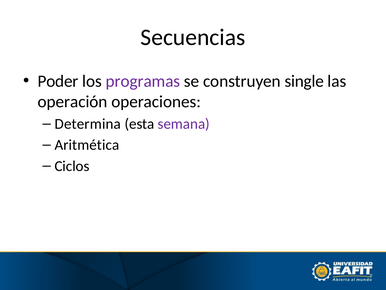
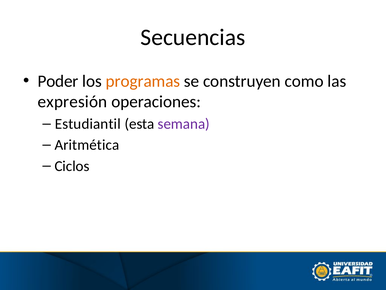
programas colour: purple -> orange (143, 81)
single: single -> como (304, 81)
operación: operación -> expresión (72, 102)
Determina: Determina -> Estudiantil (88, 124)
